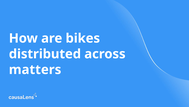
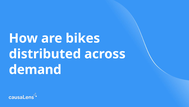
matters: matters -> demand (35, 69)
